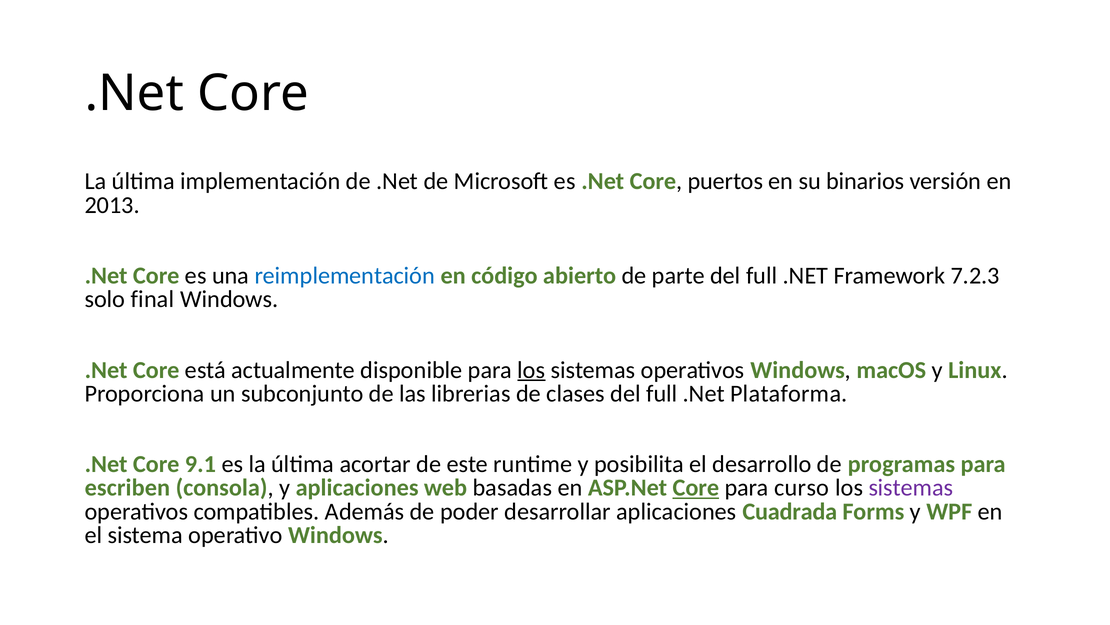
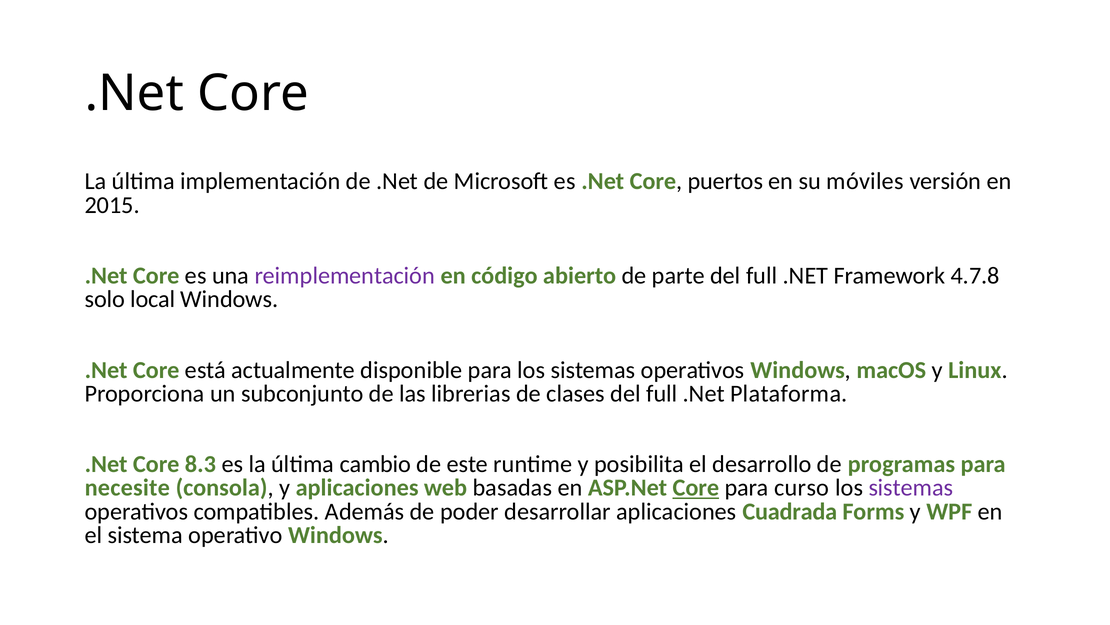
binarios: binarios -> móviles (865, 181)
2013: 2013 -> 2015 (112, 205)
reimplementación colour: blue -> purple (345, 275)
7.2.3: 7.2.3 -> 4.7.8 (975, 275)
final: final -> local (153, 299)
los underline: present -> none (531, 370)
9.1: 9.1 -> 8.3 (200, 464)
acortar: acortar -> cambio (375, 464)
escriben: escriben -> necesite (127, 487)
